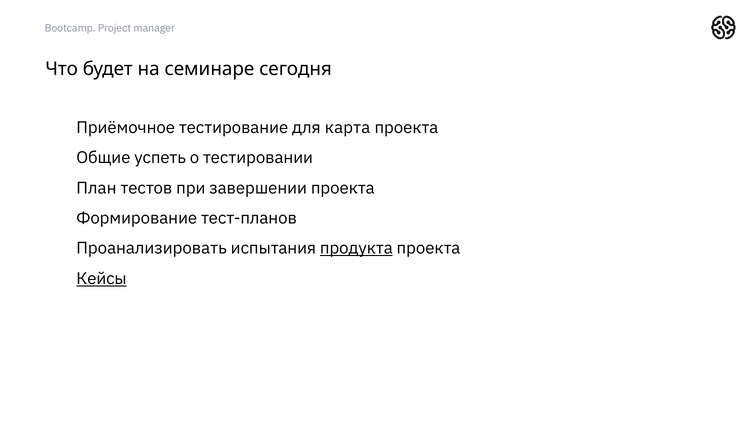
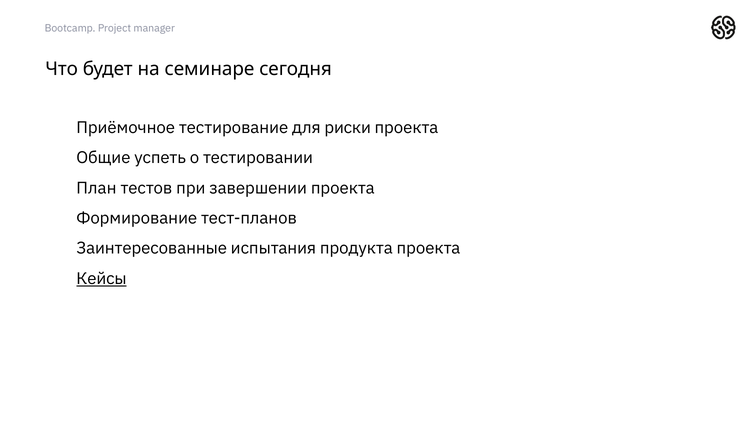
карта: карта -> риски (348, 128)
Проанализировать: Проанализировать -> Заинтересованные (152, 249)
продукта underline: present -> none (356, 249)
